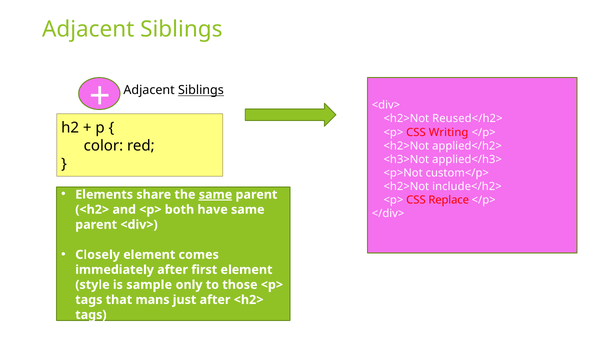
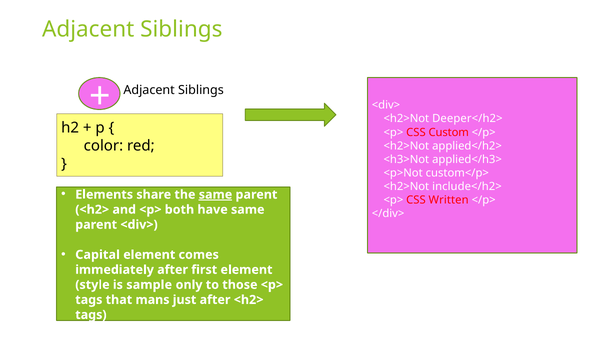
Siblings underline: present -> none (201, 90)
Reused</h2>: Reused</h2> -> Deeper</h2> (467, 119)
Writing: Writing -> Custom (449, 132)
Replace: Replace -> Written (449, 200)
Closely: Closely -> Capital (98, 255)
